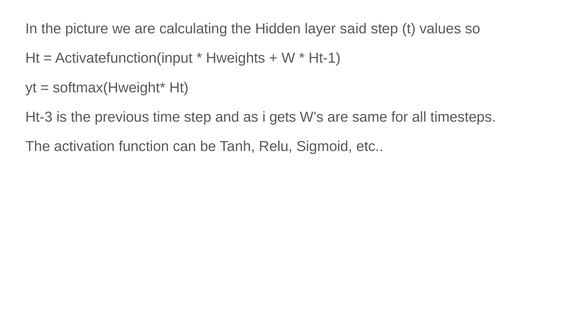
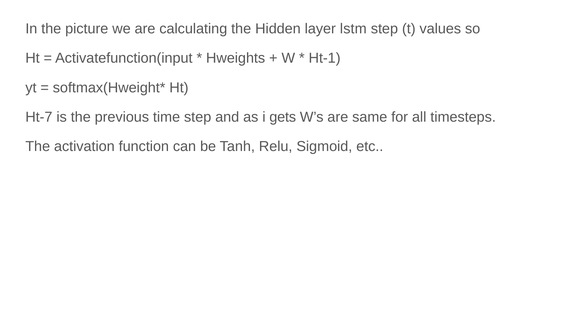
said: said -> lstm (353, 29)
Ht-3: Ht-3 -> Ht-7 (39, 117)
